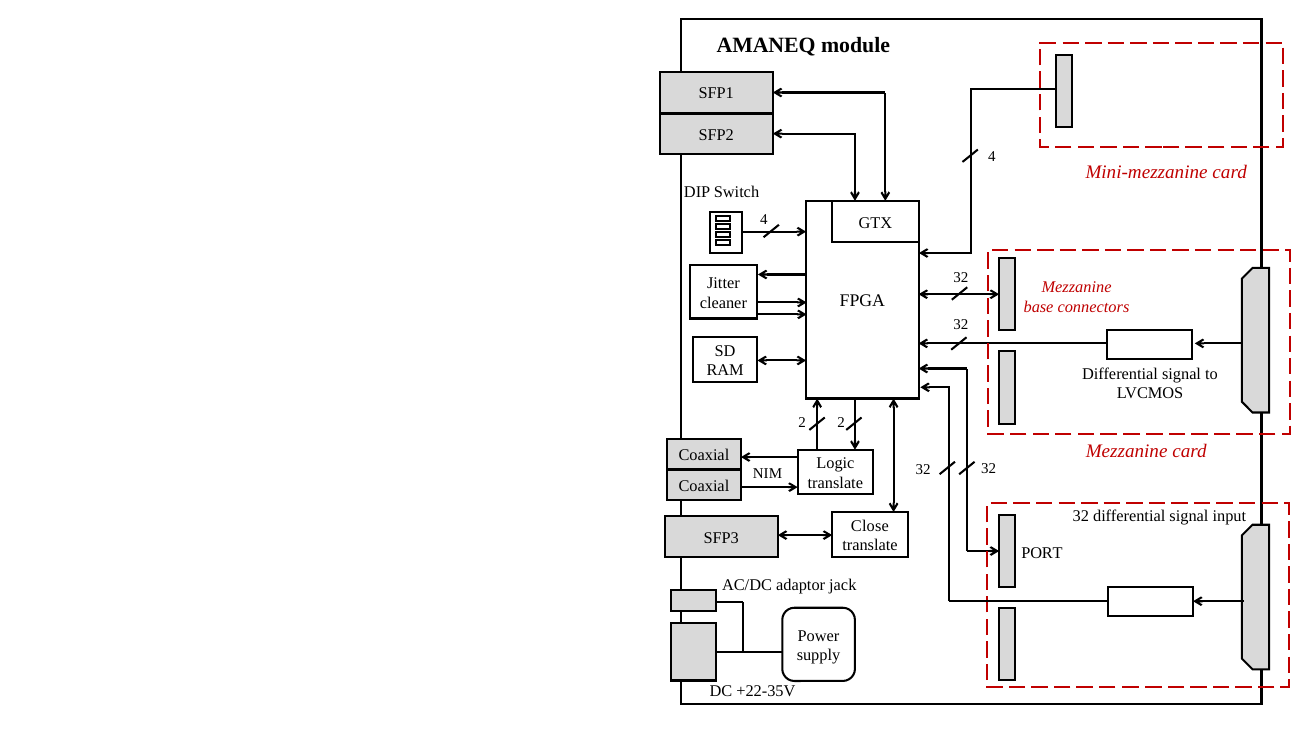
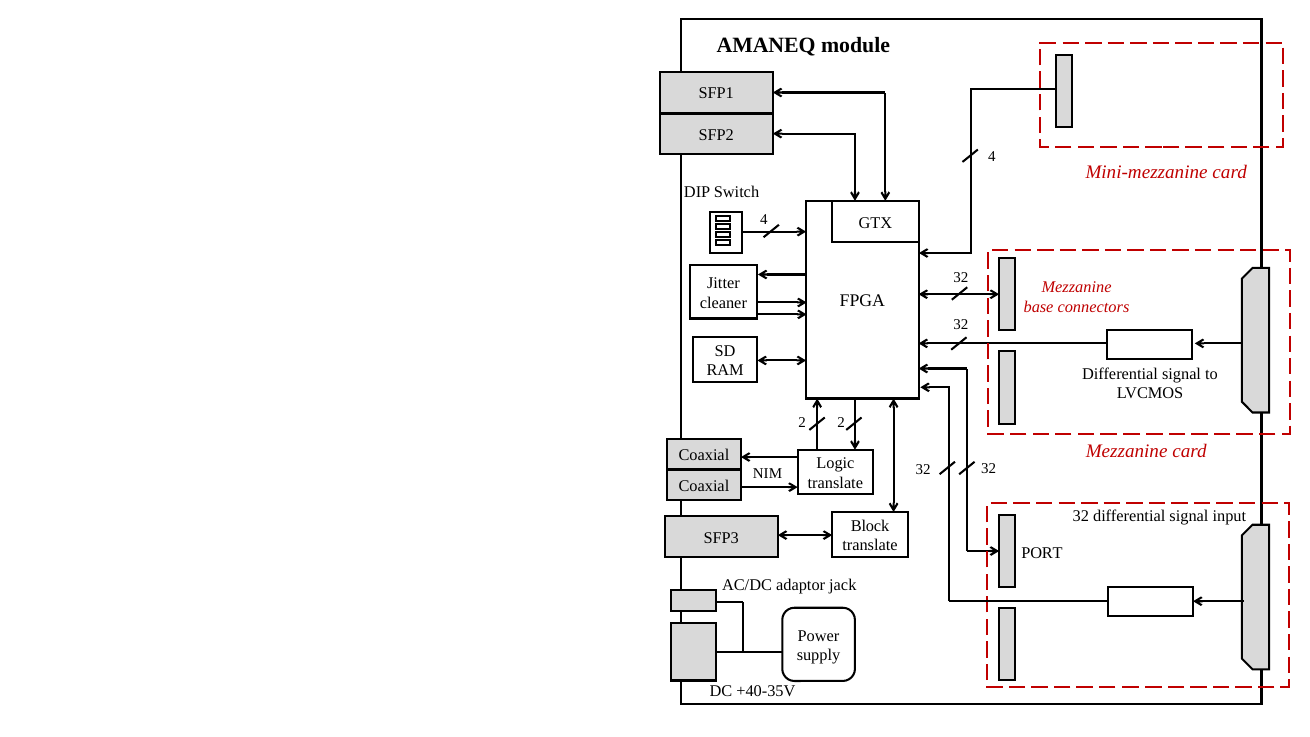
Close: Close -> Block (870, 526)
+22-35V: +22-35V -> +40-35V (766, 691)
